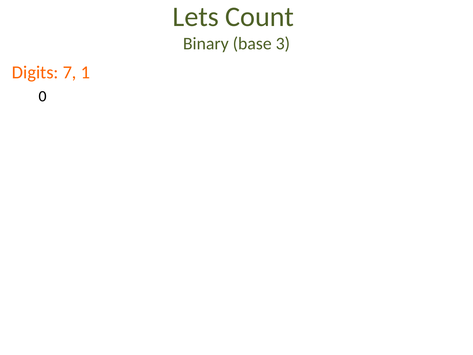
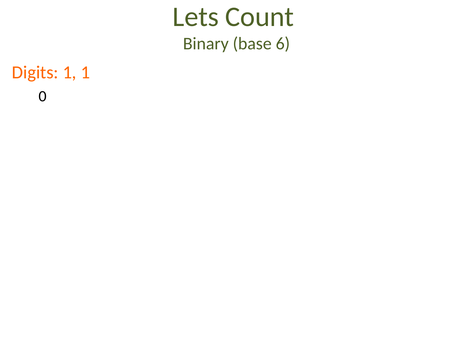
3: 3 -> 6 (283, 44)
Digits 7: 7 -> 1 (70, 72)
